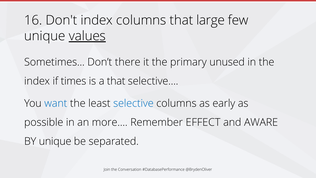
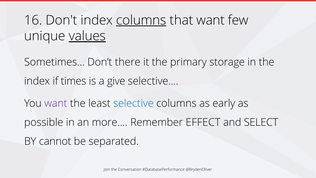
columns underline: none -> present (141, 20)
that large: large -> want (211, 20)
unused: unused -> storage (227, 62)
a that: that -> give (116, 81)
want colour: blue -> purple (56, 103)
AWARE: AWARE -> SELECT (261, 122)
BY unique: unique -> cannot (55, 141)
